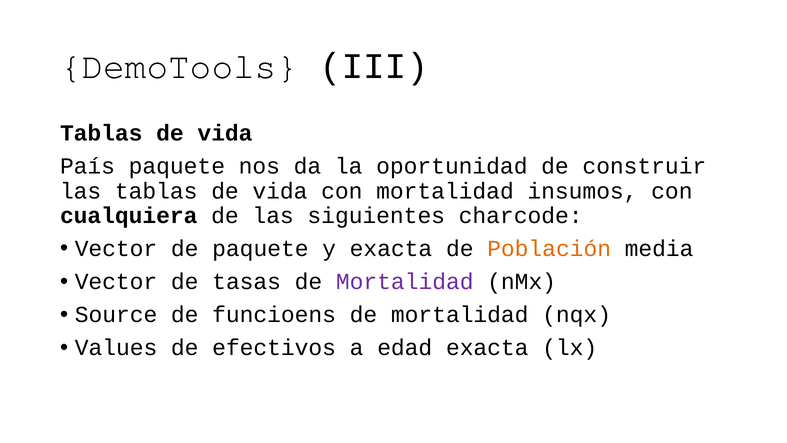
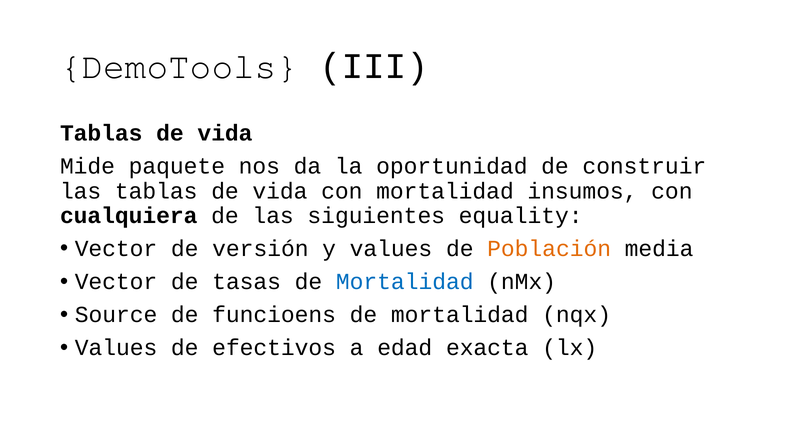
País: País -> Mide (88, 166)
charcode: charcode -> equality (521, 216)
de paquete: paquete -> versión (260, 249)
y exacta: exacta -> values (391, 249)
Mortalidad colour: purple -> blue (405, 282)
